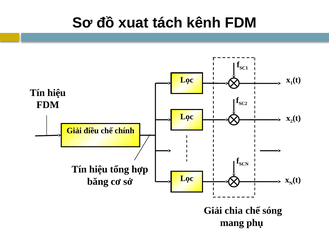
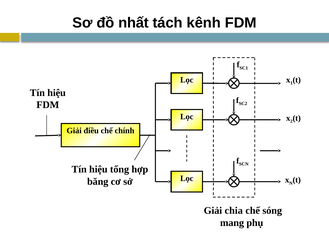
xuat: xuat -> nhất (134, 23)
